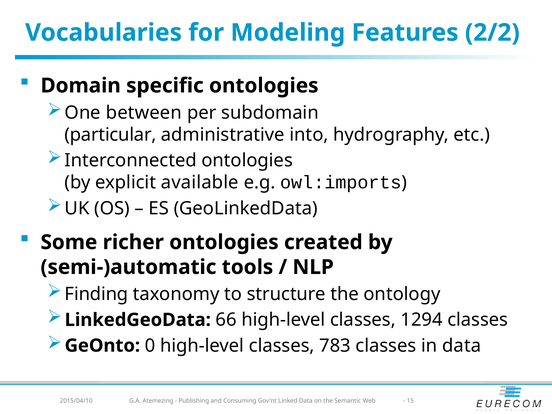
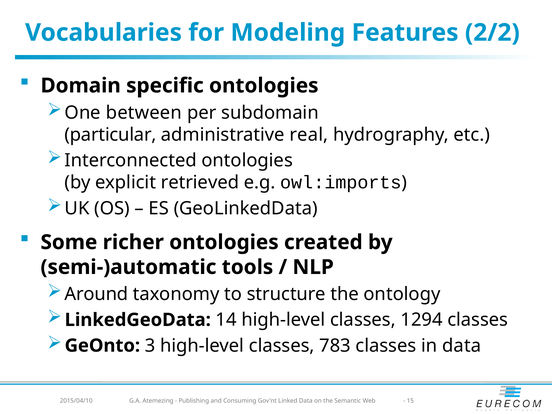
into: into -> real (309, 135)
available: available -> retrieved (200, 183)
Finding: Finding -> Around (96, 294)
66: 66 -> 14 (226, 320)
0: 0 -> 3 (150, 346)
